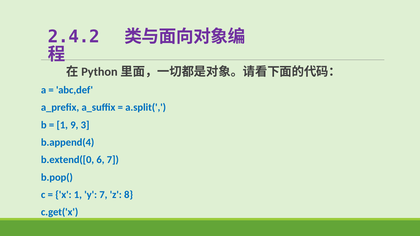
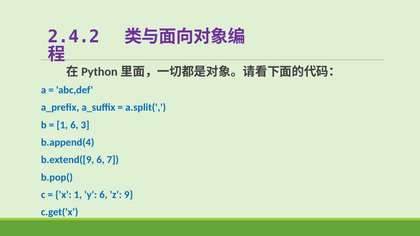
1 9: 9 -> 6 (74, 125)
b.extend([0: b.extend([0 -> b.extend([9 (68, 160)
y 7: 7 -> 6 (103, 195)
8: 8 -> 9 (129, 195)
